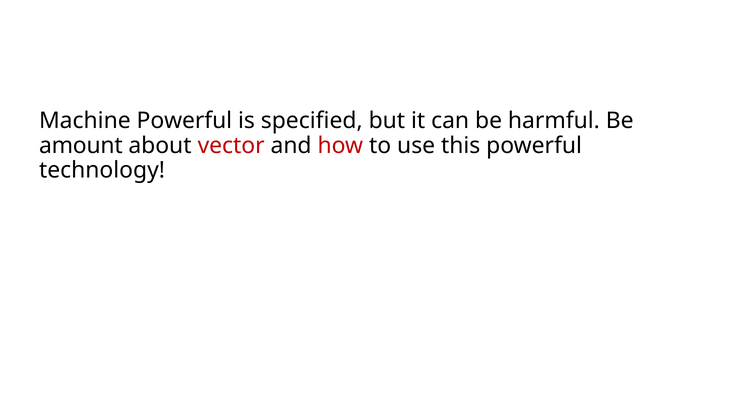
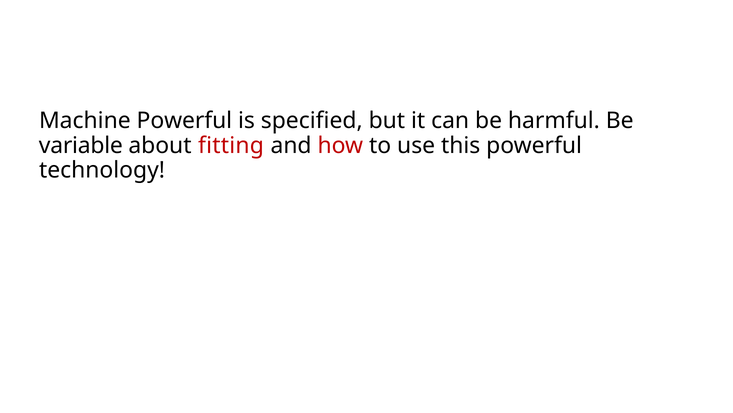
amount: amount -> variable (81, 145)
vector: vector -> fitting (231, 145)
